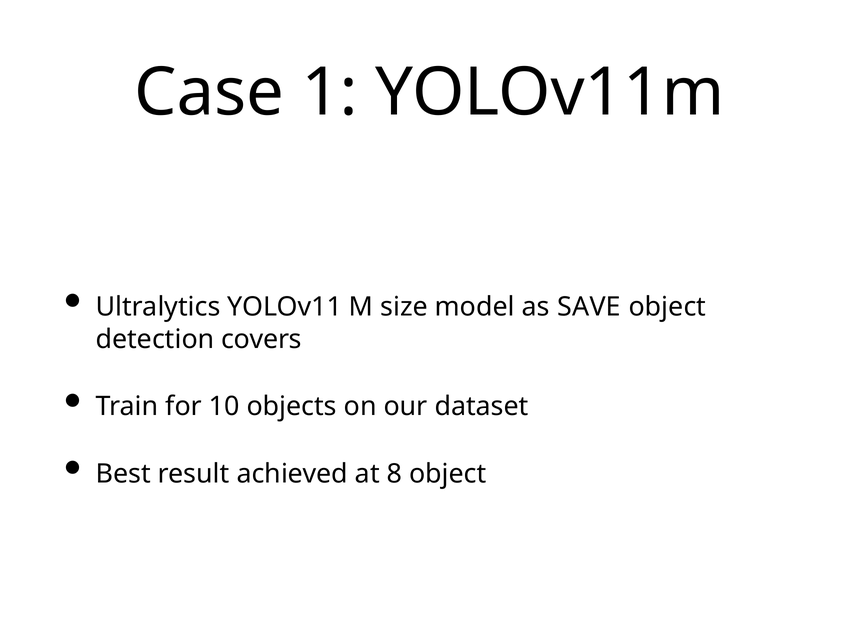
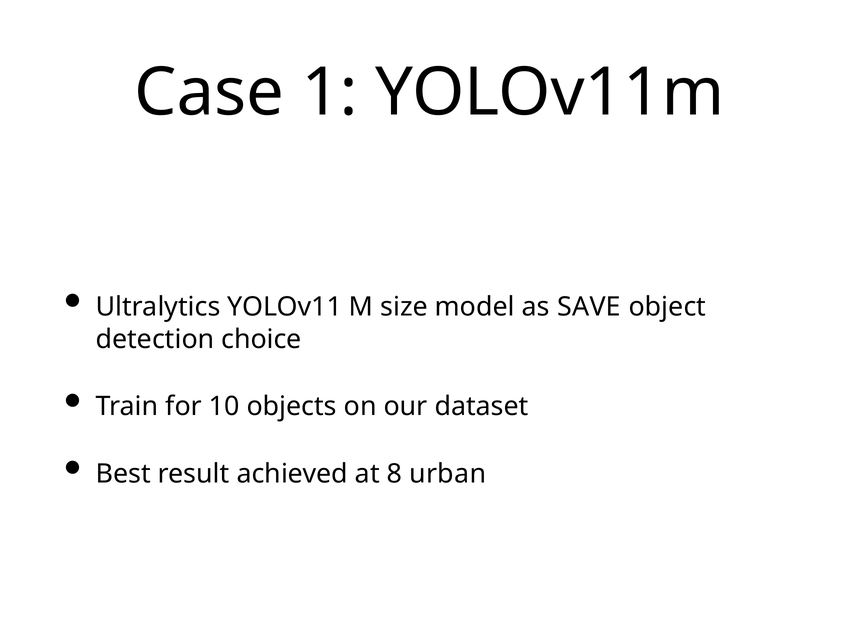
covers: covers -> choice (261, 339)
8 object: object -> urban (448, 474)
